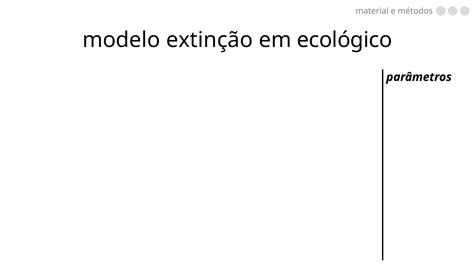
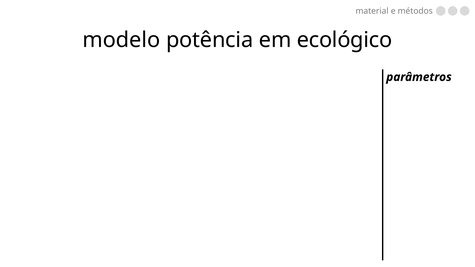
extinção: extinção -> potência (210, 40)
